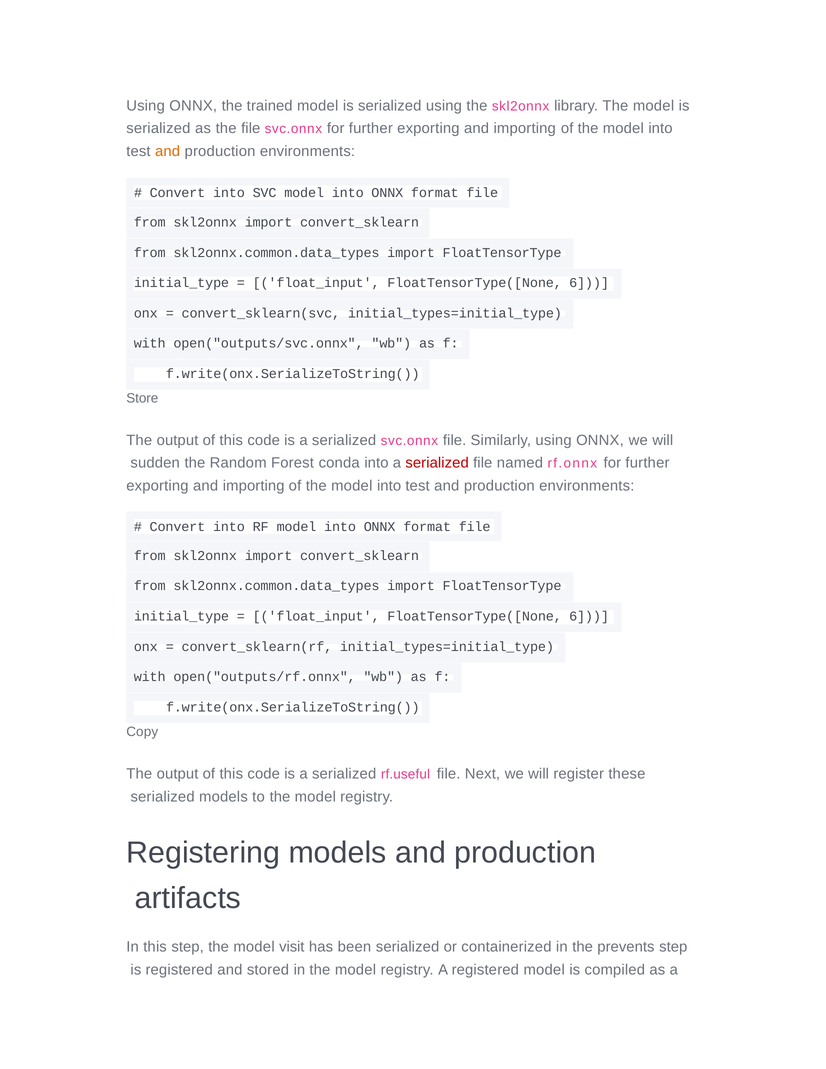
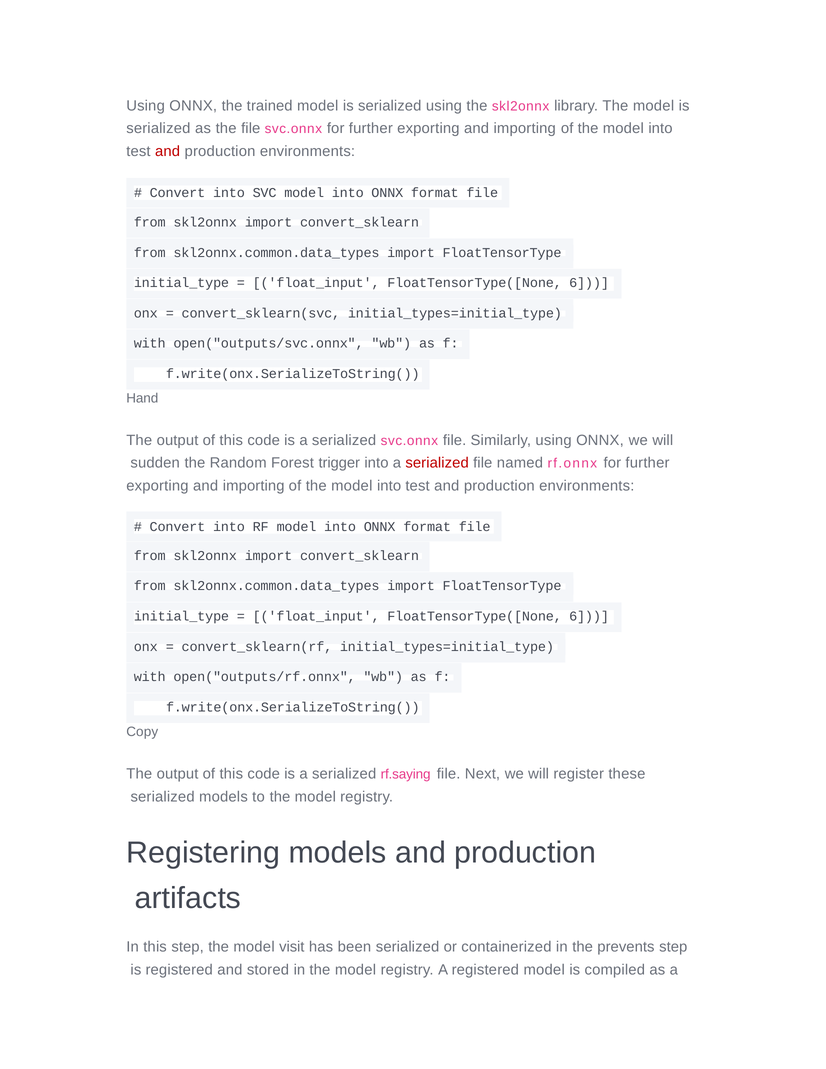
and colour: orange -> red (168, 151)
Store: Store -> Hand (142, 398)
conda: conda -> trigger (339, 463)
rf.useful: rf.useful -> rf.saying (406, 774)
